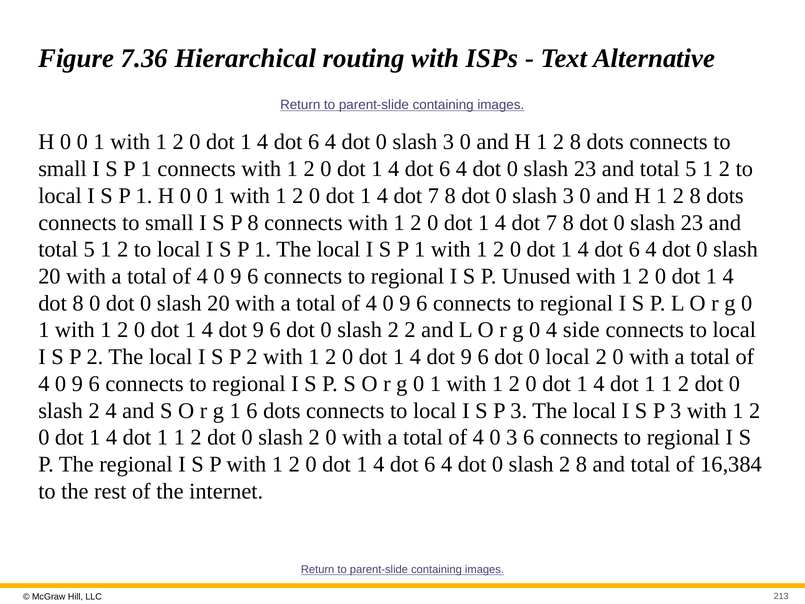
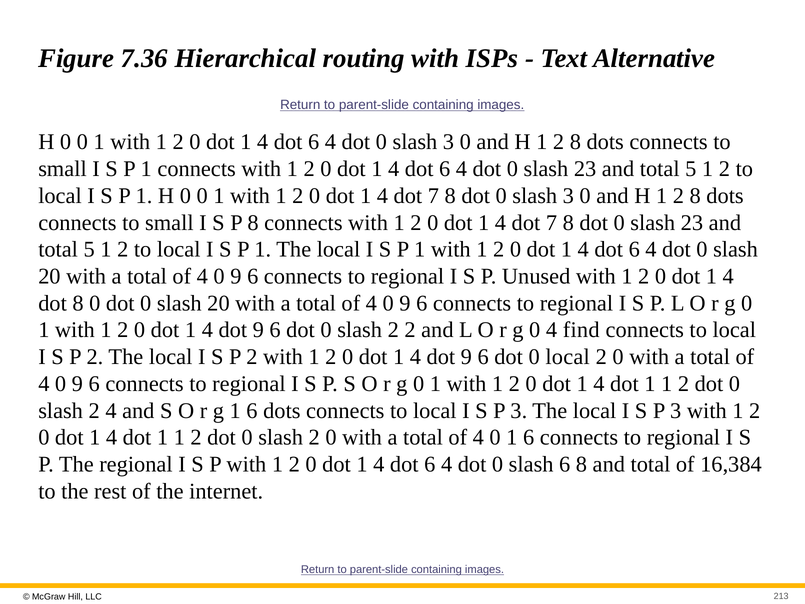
side: side -> find (581, 330)
4 0 3: 3 -> 1 (512, 437)
2: 2 -> 6 (565, 464)
